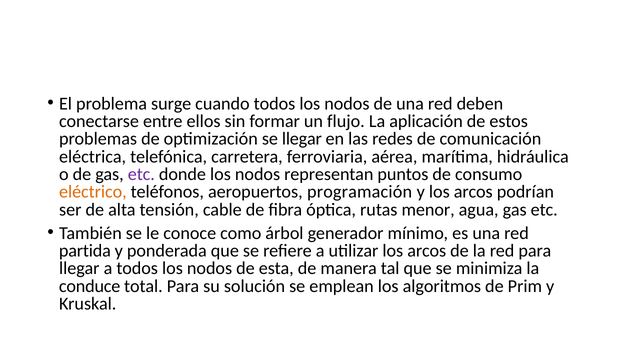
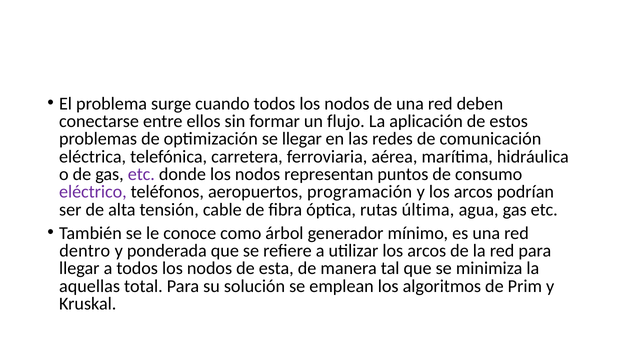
eléctrico colour: orange -> purple (93, 192)
menor: menor -> última (428, 209)
partida: partida -> dentro (85, 251)
conduce: conduce -> aquellas (90, 286)
